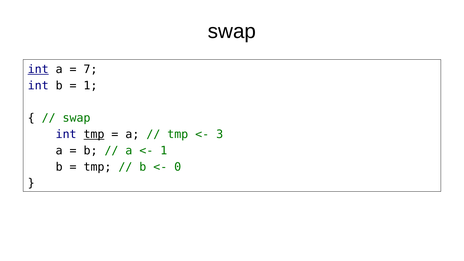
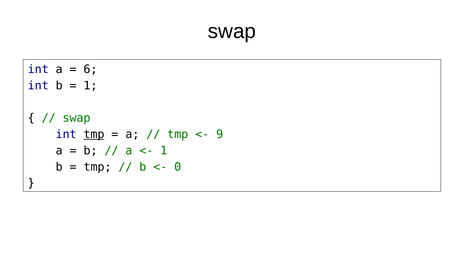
int underline: present -> none (38, 69)
7: 7 -> 6 (90, 69)
3: 3 -> 9 (220, 134)
